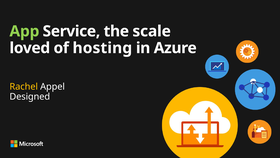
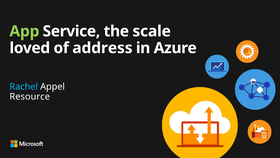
hosting: hosting -> address (102, 48)
Rachel colour: yellow -> light blue (24, 86)
Designed: Designed -> Resource (30, 96)
